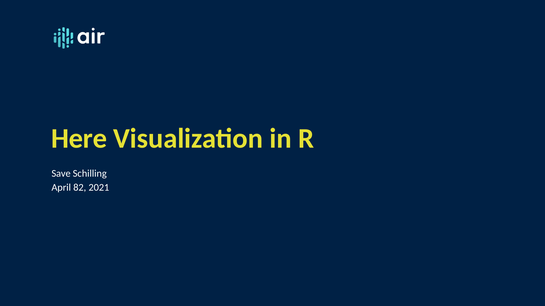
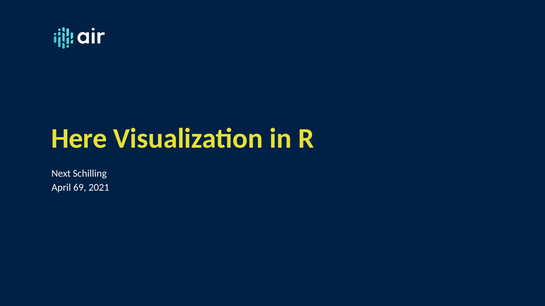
Save: Save -> Next (61, 174)
82: 82 -> 69 (80, 188)
